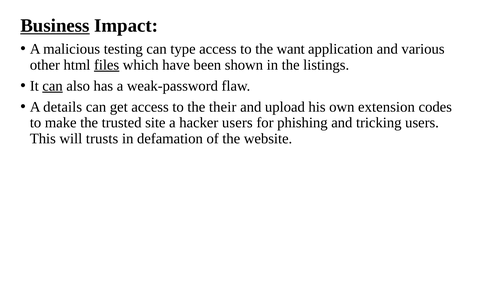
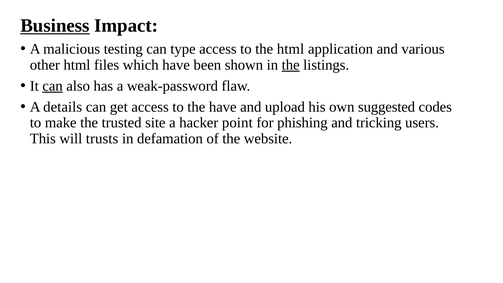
the want: want -> html (291, 49)
files underline: present -> none (107, 65)
the underline: none -> present (291, 65)
the their: their -> have (223, 107)
extension: extension -> suggested (387, 107)
hacker users: users -> point (237, 123)
